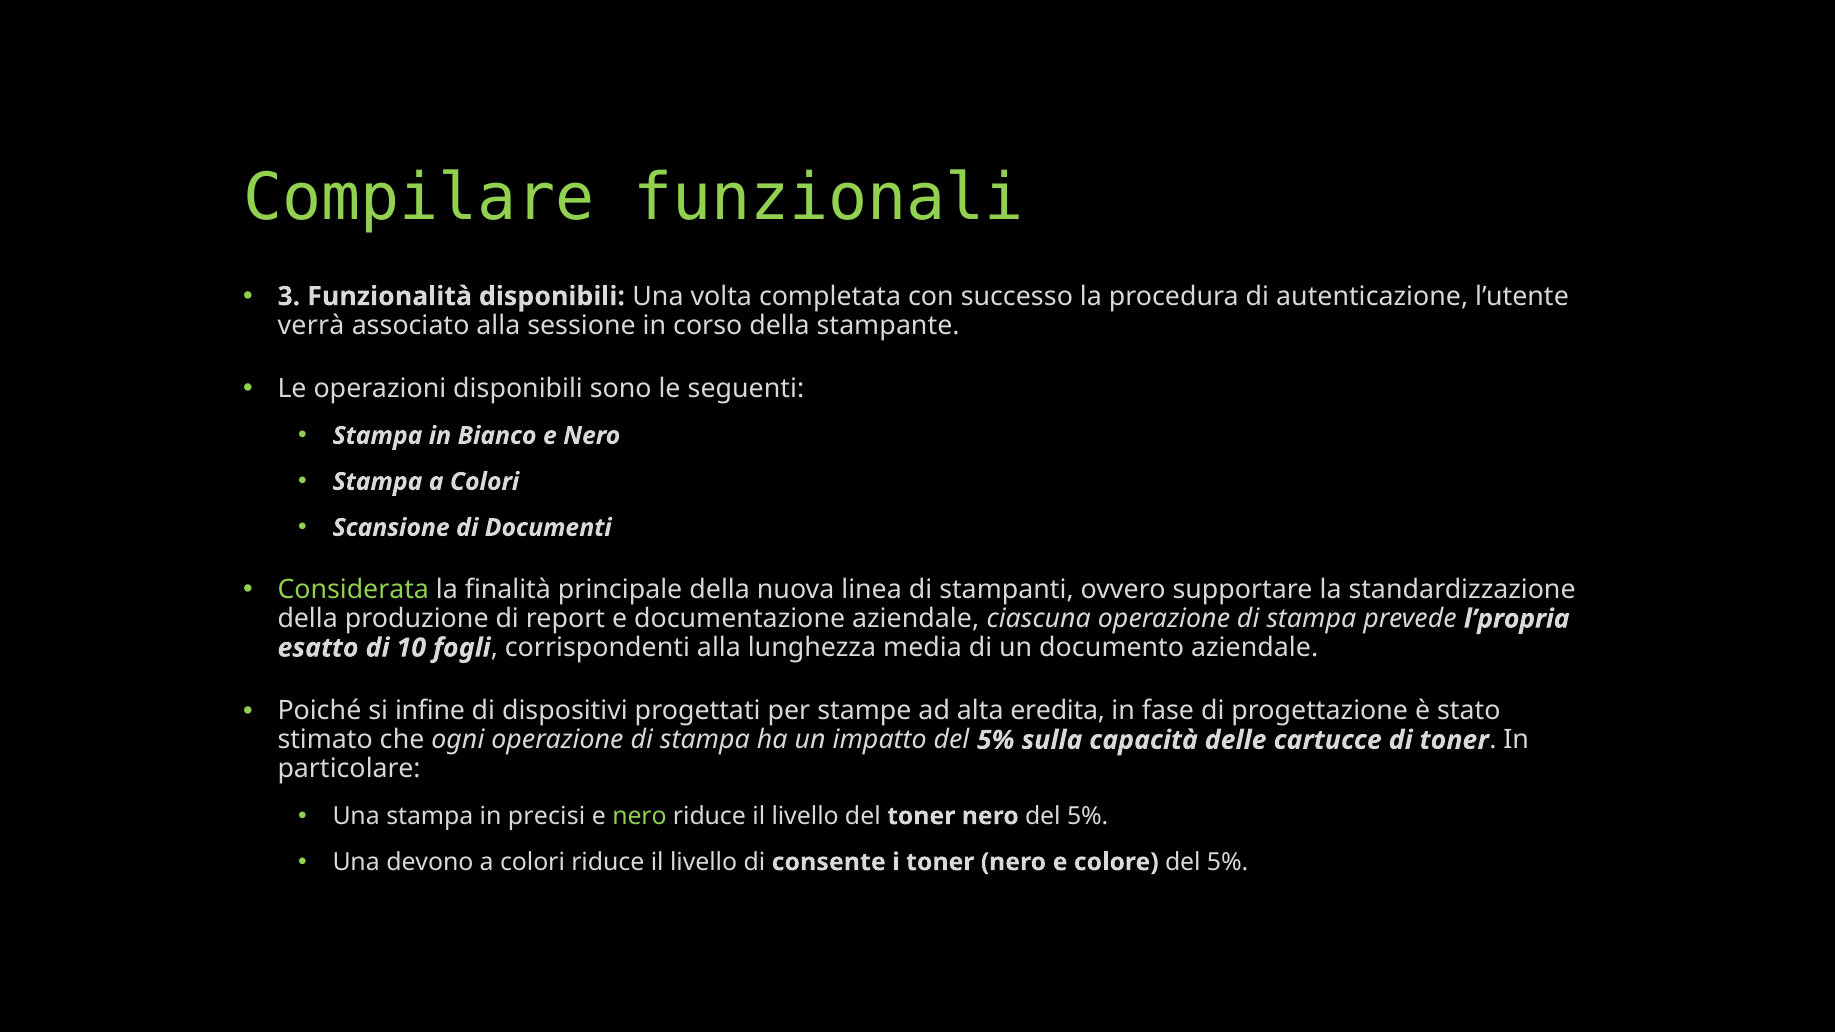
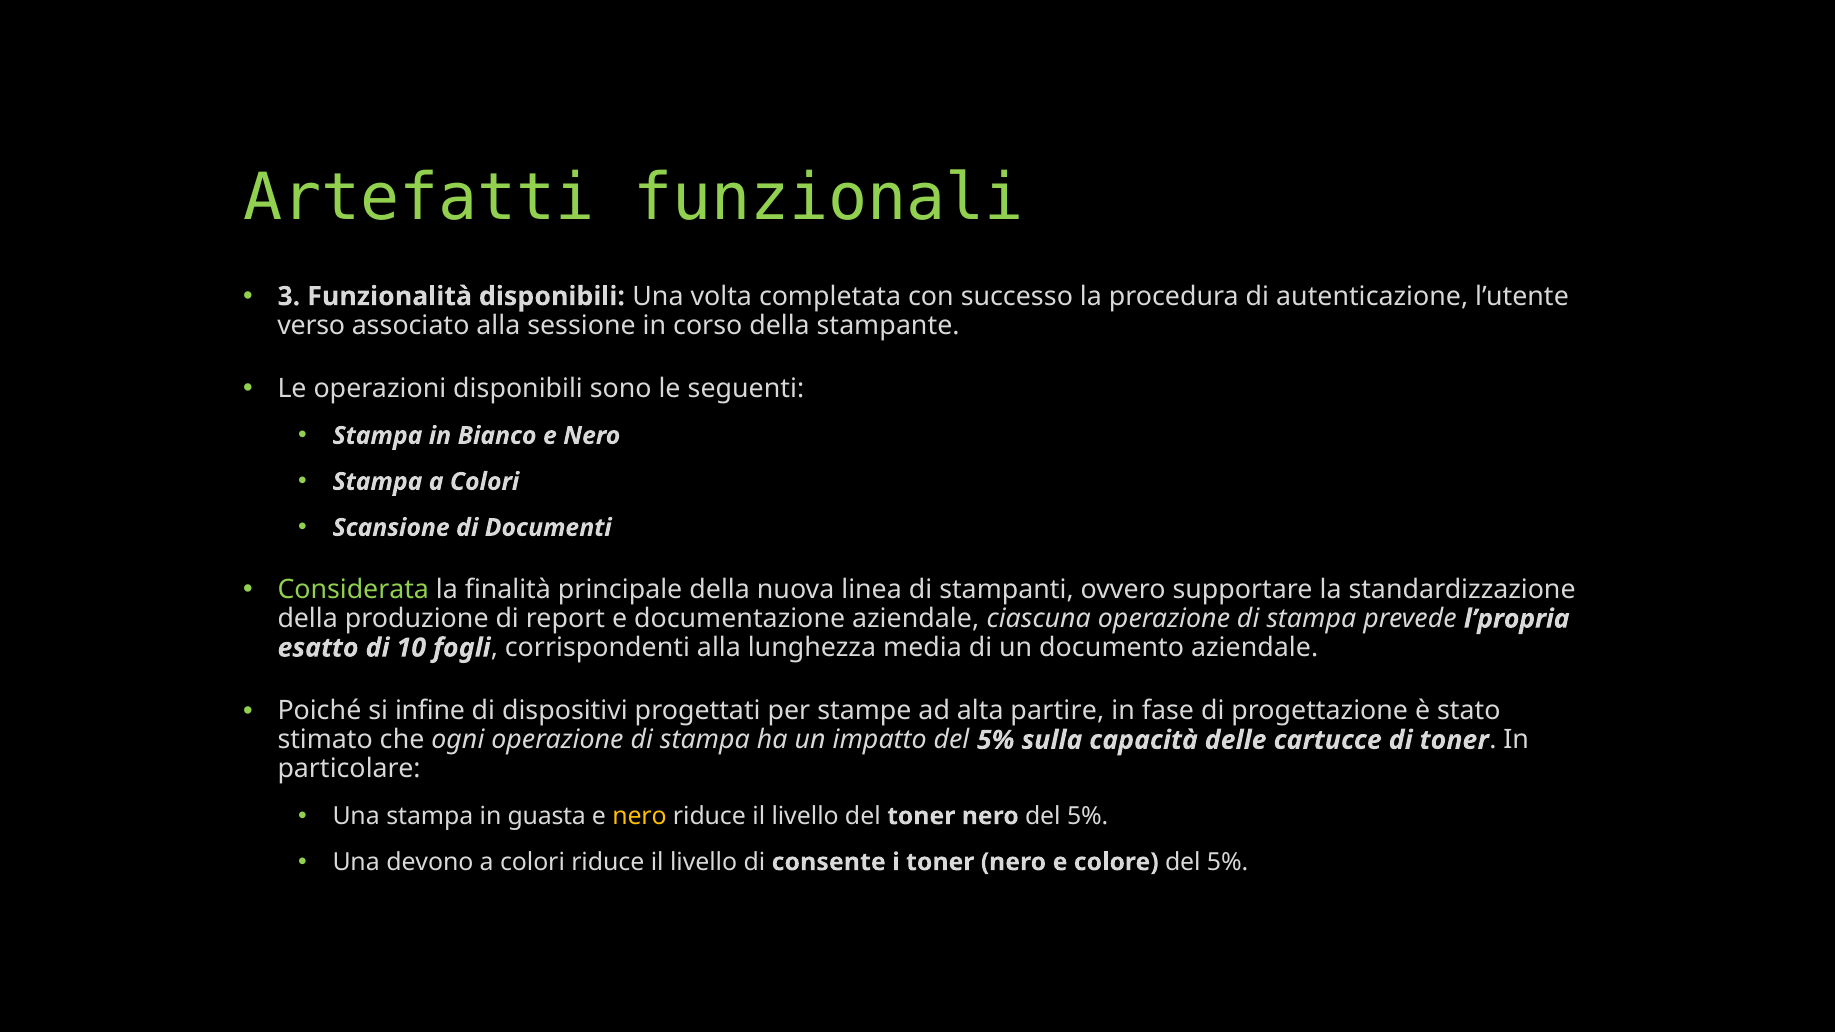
Compilare: Compilare -> Artefatti (419, 198)
verrà: verrà -> verso (311, 325)
eredita: eredita -> partire (1057, 711)
precisi: precisi -> guasta (547, 816)
nero colour: light green -> yellow (640, 816)
